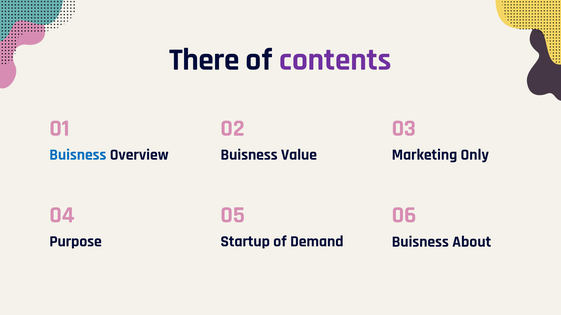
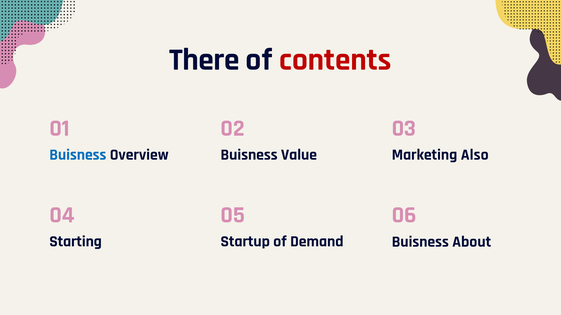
contents colour: purple -> red (335, 60)
Only: Only -> Also (475, 155)
Purpose: Purpose -> Starting (76, 242)
